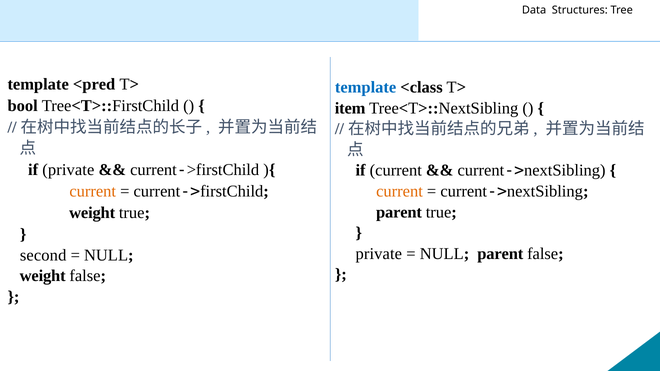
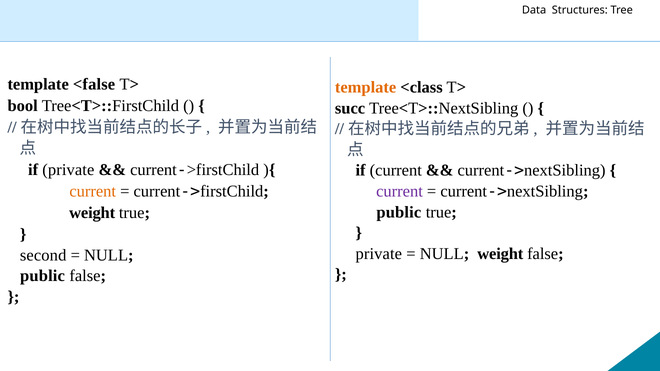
<pred: <pred -> <false (94, 84)
template colour: blue -> orange (366, 88)
item: item -> succ (350, 108)
current colour: orange -> purple (400, 191)
parent: parent -> public (399, 212)
NULL parent: parent -> weight (500, 254)
weight: weight -> public (43, 276)
